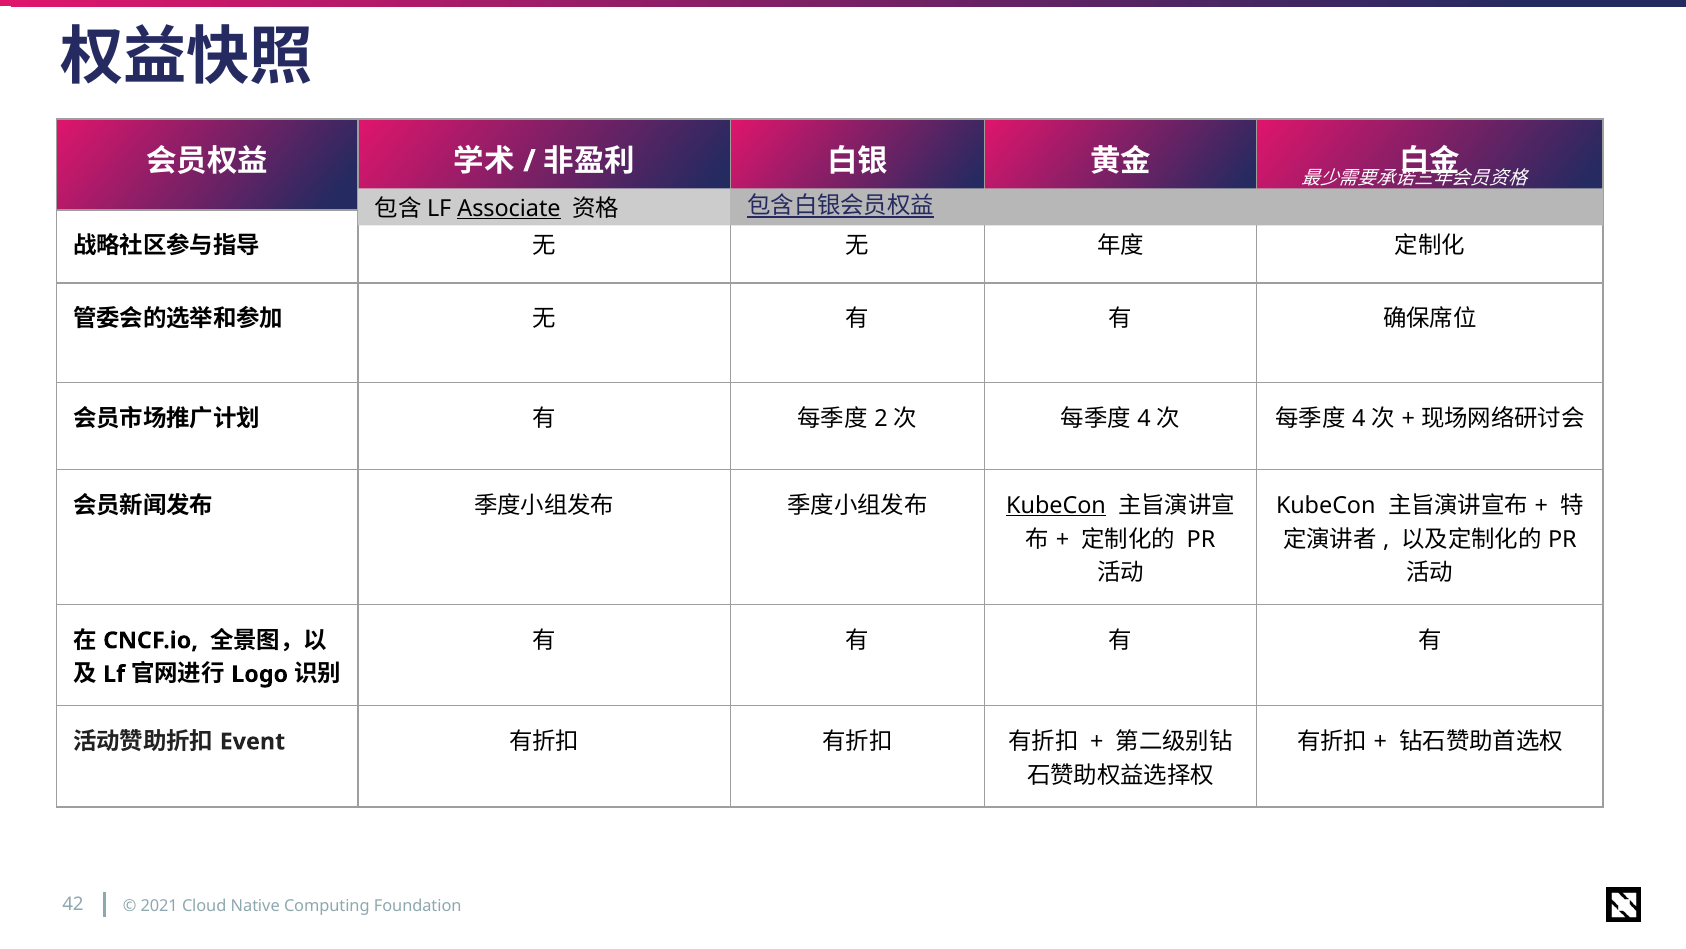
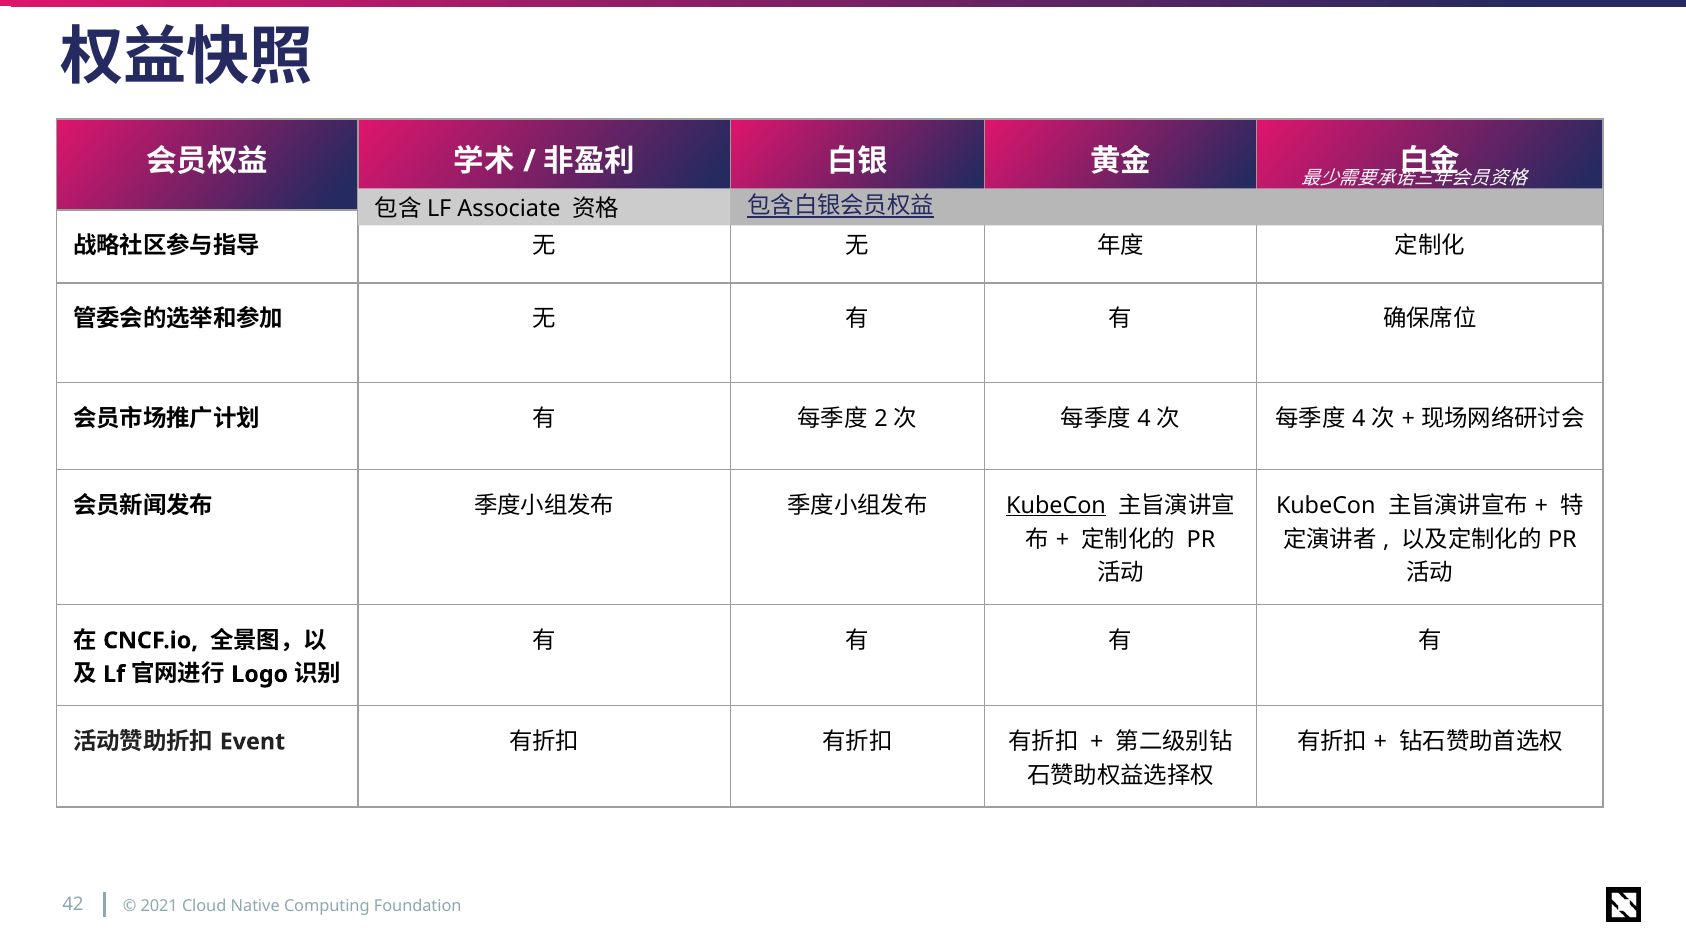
Associate underline: present -> none (509, 208)
